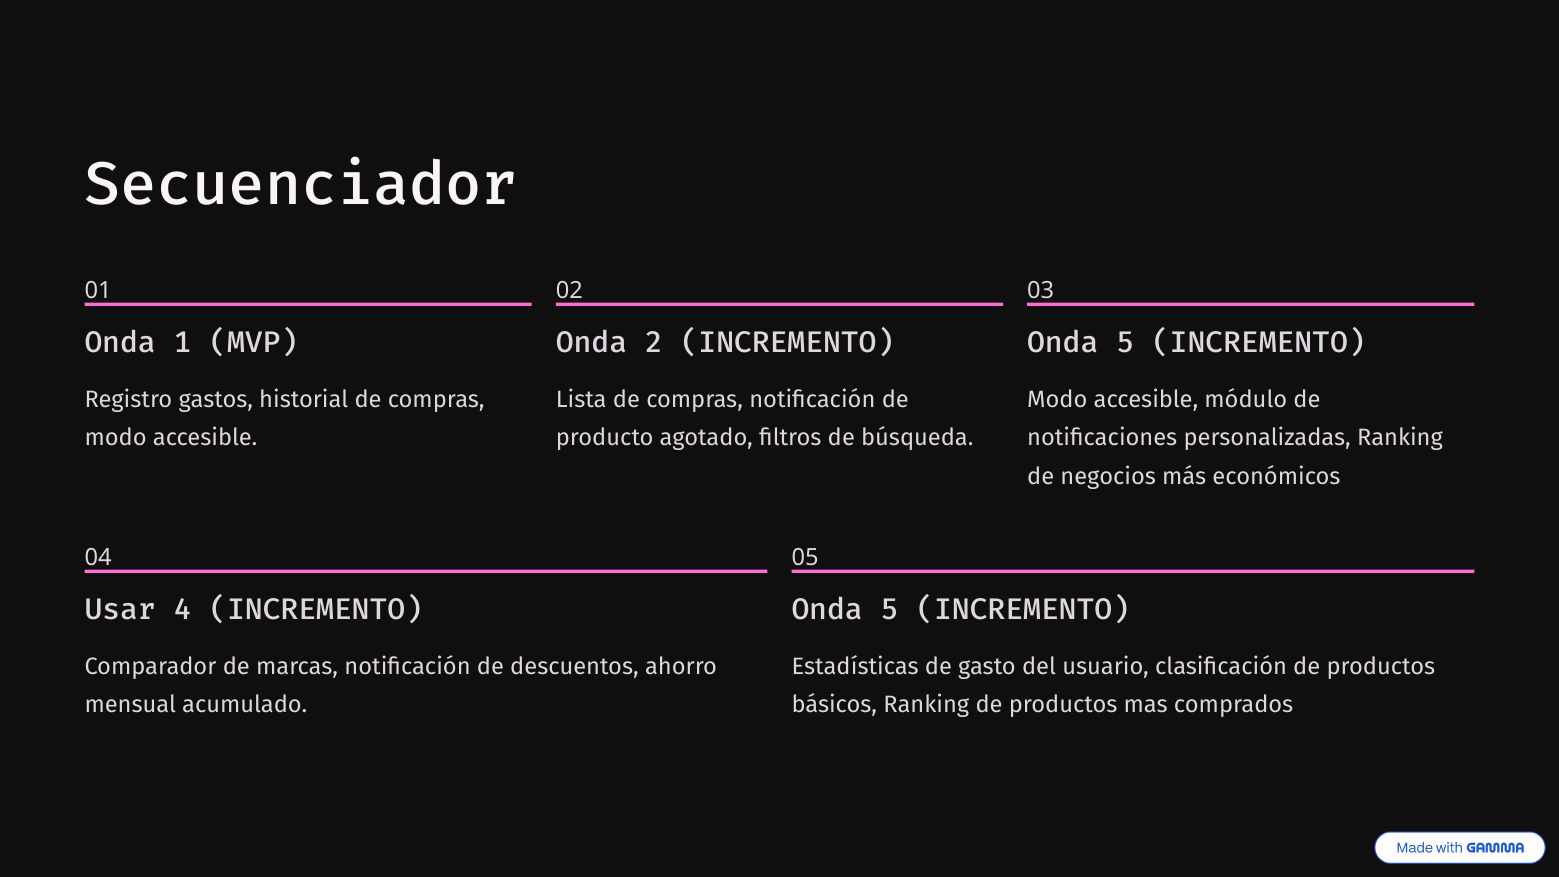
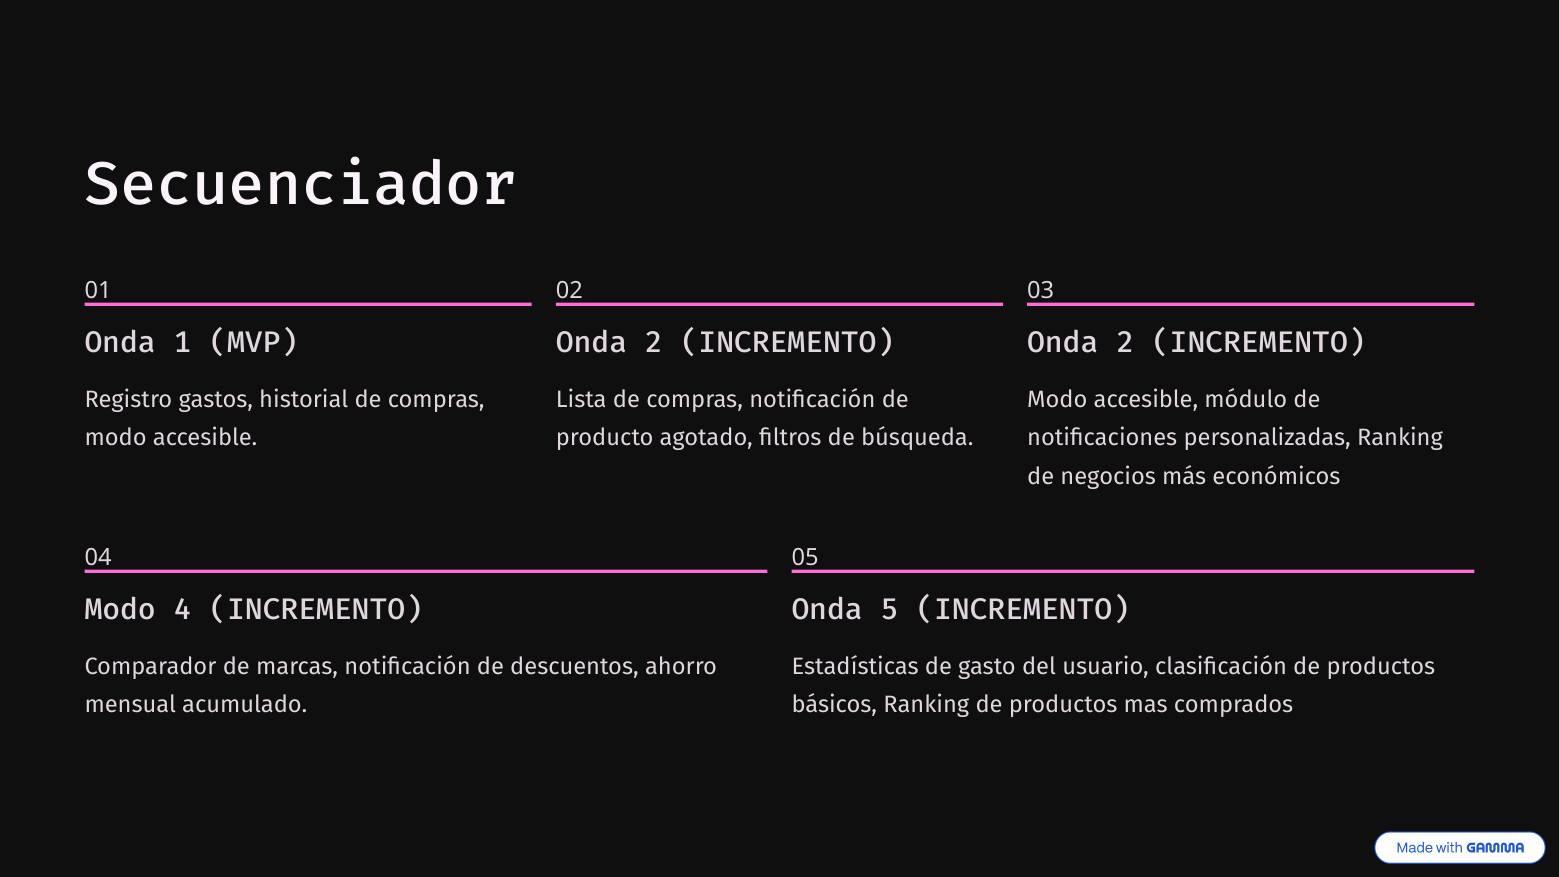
5: 5 -> 2 (1125, 343)
Usar: Usar -> Modo (120, 610)
